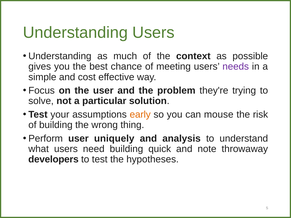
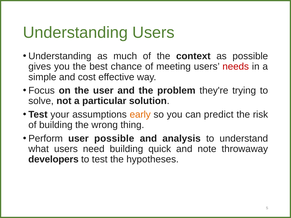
needs colour: purple -> red (236, 67)
mouse: mouse -> predict (219, 115)
user uniquely: uniquely -> possible (114, 139)
